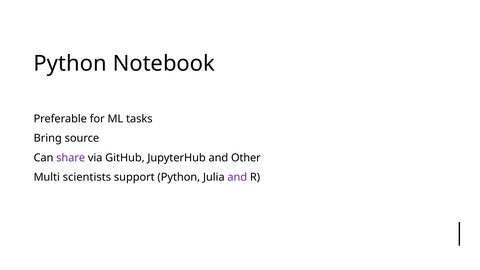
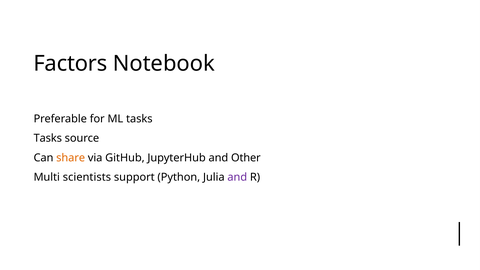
Python: Python -> Factors (70, 64)
Bring: Bring -> Tasks (48, 138)
share colour: purple -> orange (71, 158)
